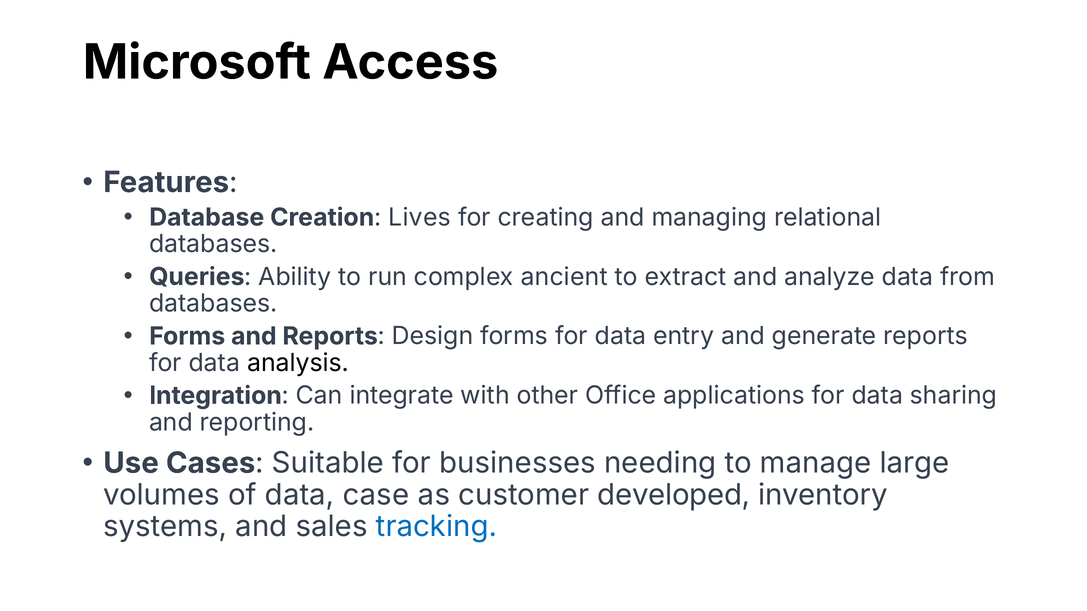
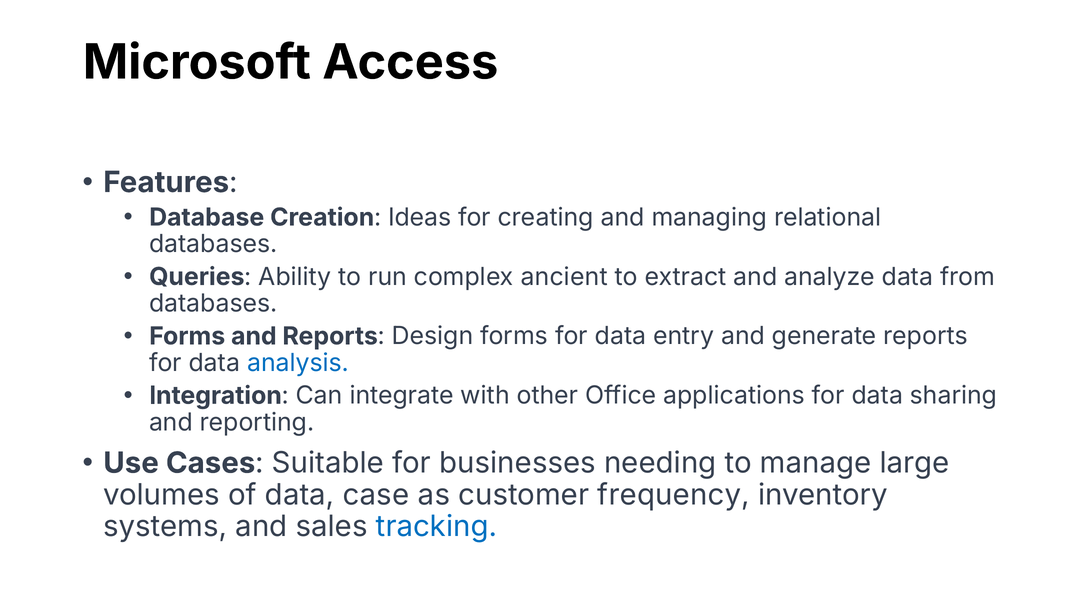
Lives: Lives -> Ideas (420, 218)
analysis colour: black -> blue (298, 363)
developed: developed -> frequency (674, 495)
